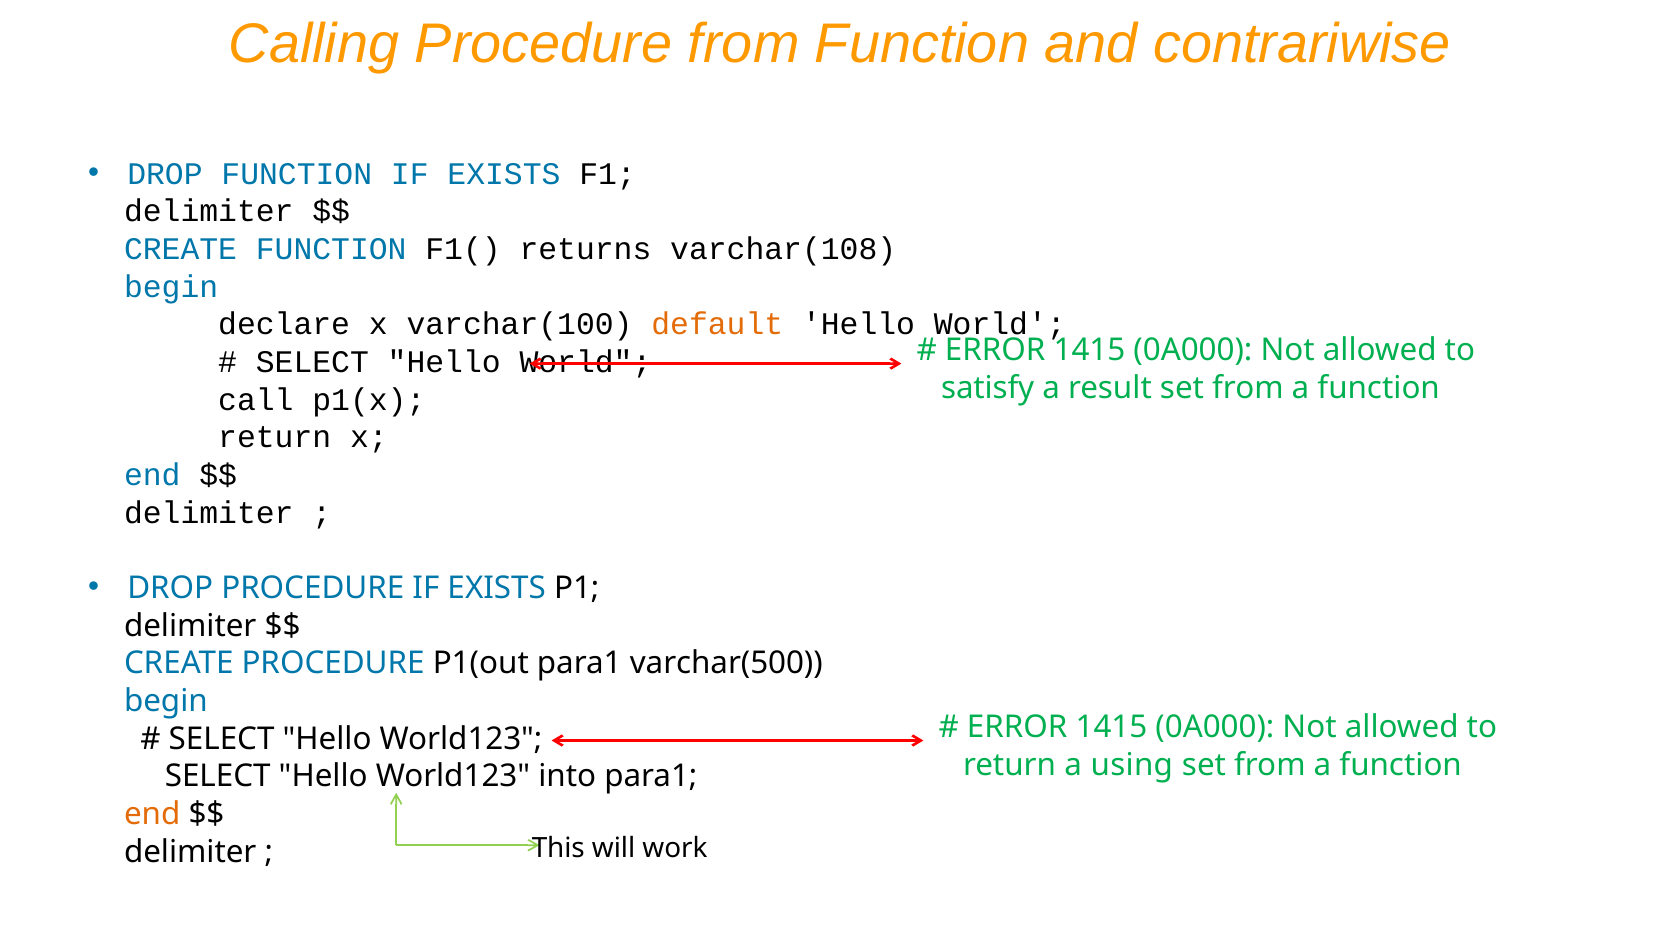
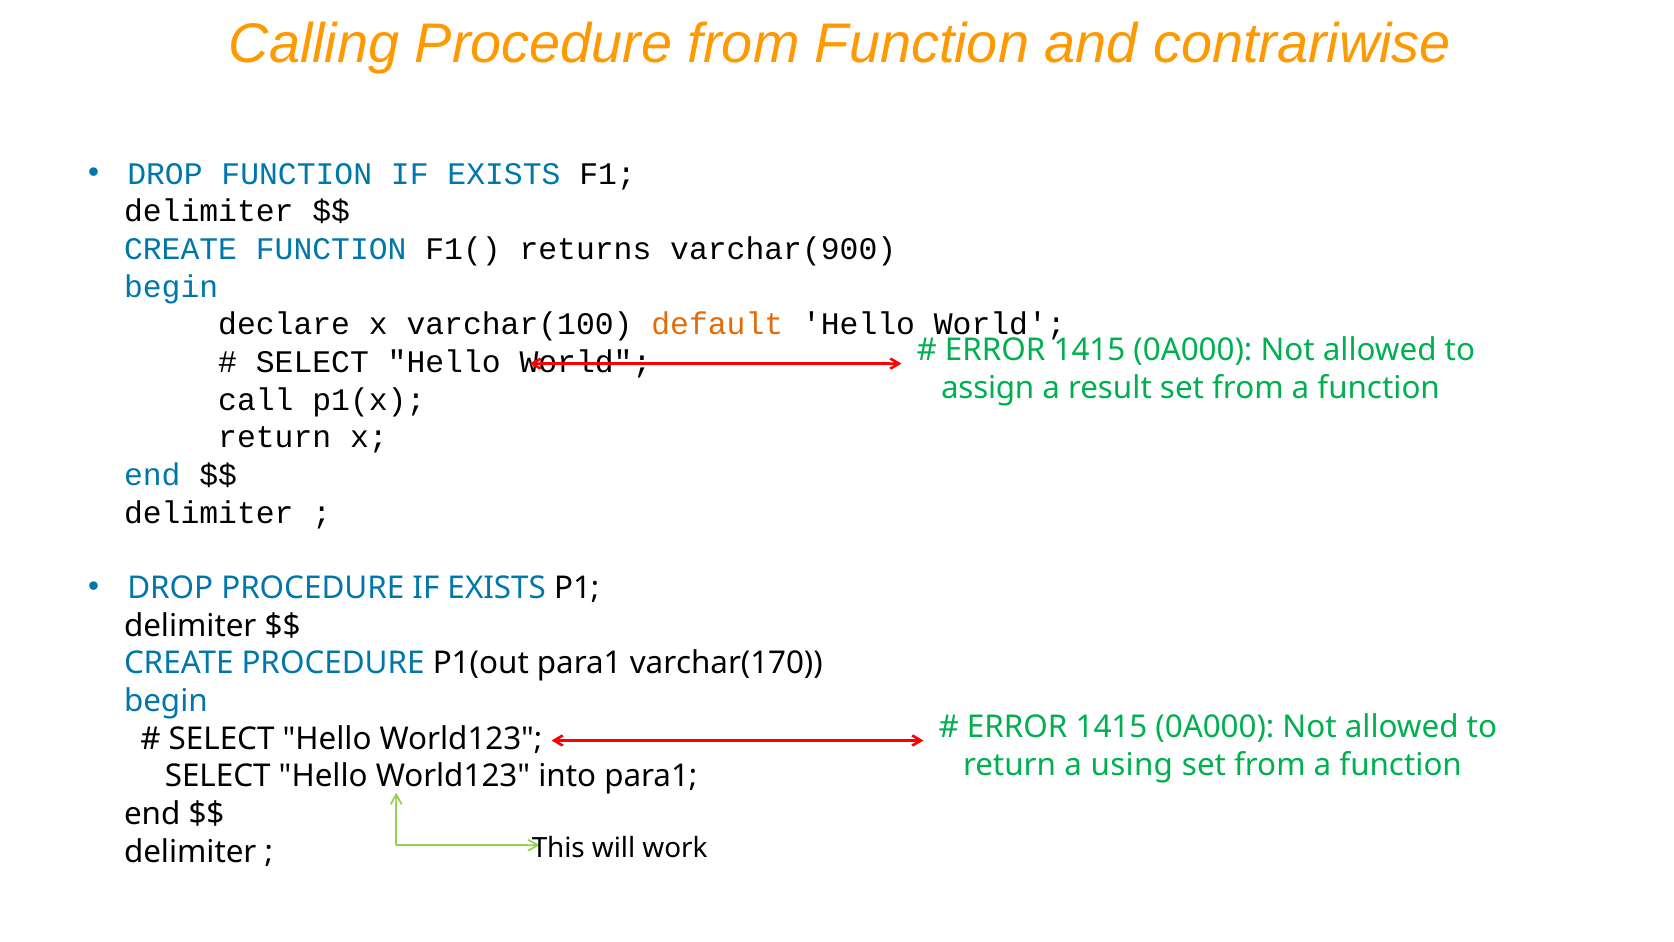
varchar(108: varchar(108 -> varchar(900 (783, 249)
satisfy: satisfy -> assign (988, 388)
varchar(500: varchar(500 -> varchar(170 (726, 663)
end colour: orange -> black (152, 814)
